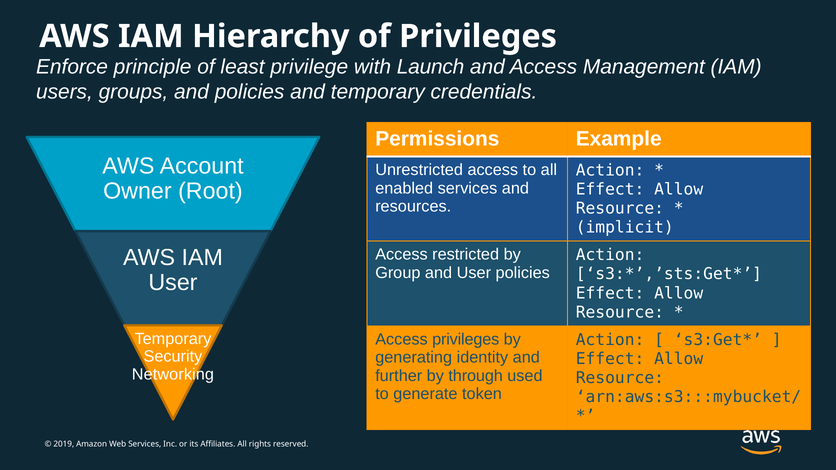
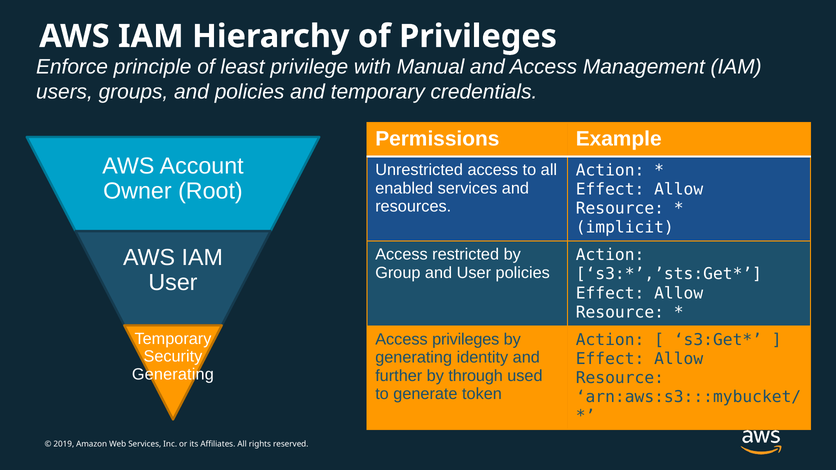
Launch: Launch -> Manual (431, 67)
Networking: Networking -> Generating (173, 374)
